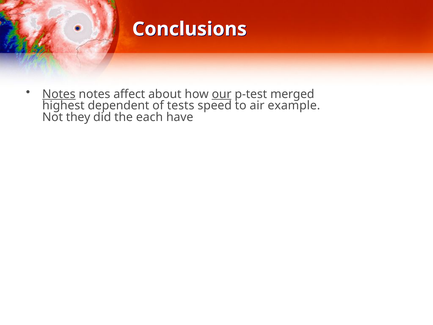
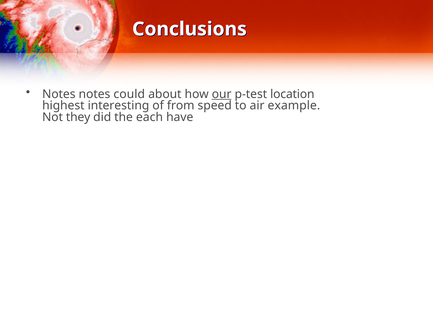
Notes underline: present -> none (59, 94)
affect: affect -> could (129, 94)
merged: merged -> location (292, 94)
dependent: dependent -> interesting (118, 106)
tests: tests -> from (181, 106)
